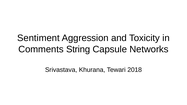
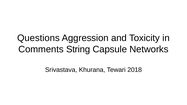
Sentiment: Sentiment -> Questions (38, 38)
